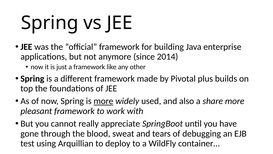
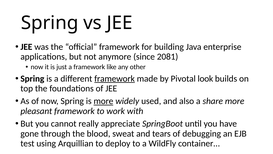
2014: 2014 -> 2081 (168, 57)
framework underline: none -> present (115, 78)
plus: plus -> look (205, 78)
